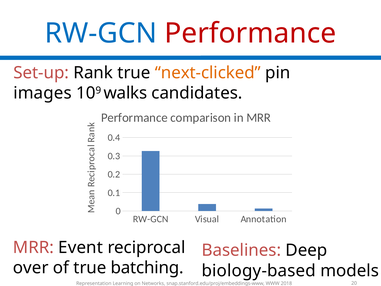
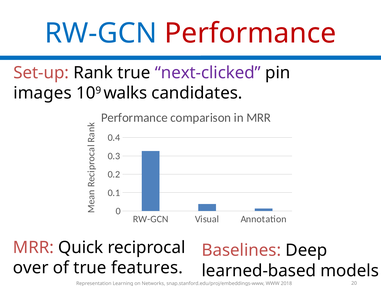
next-clicked colour: orange -> purple (208, 73)
Event: Event -> Quick (81, 247)
batching: batching -> features (147, 268)
biology-based: biology-based -> learned-based (259, 270)
